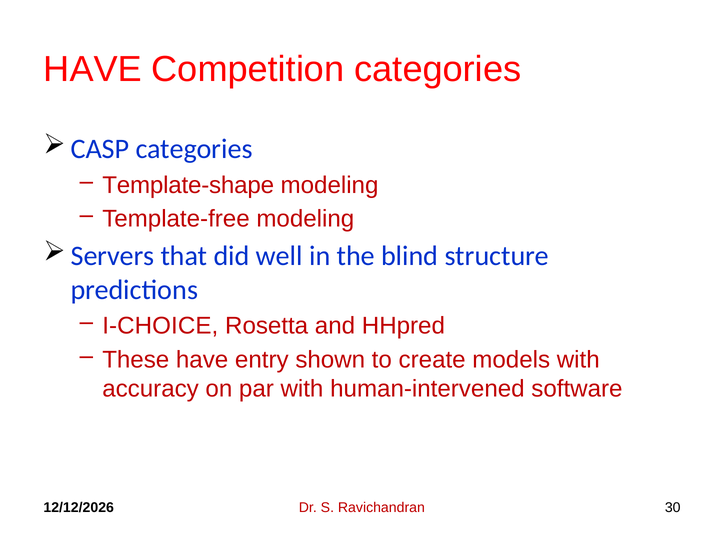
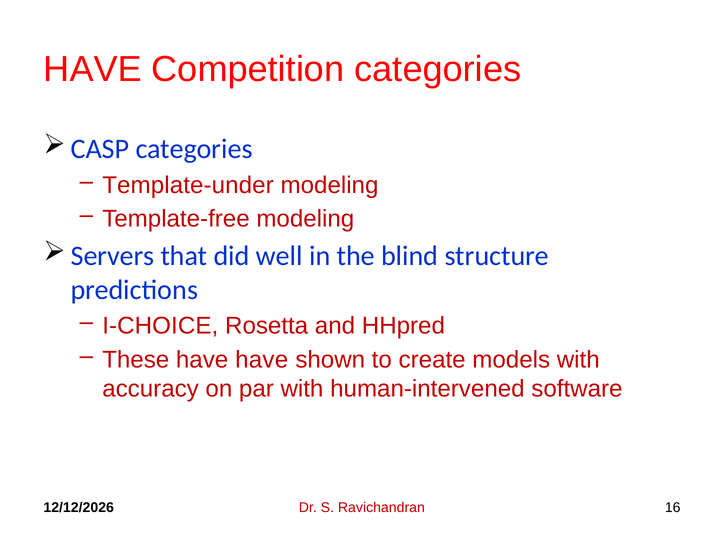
Template-shape: Template-shape -> Template-under (188, 185)
have entry: entry -> have (262, 360)
30: 30 -> 16 (673, 508)
